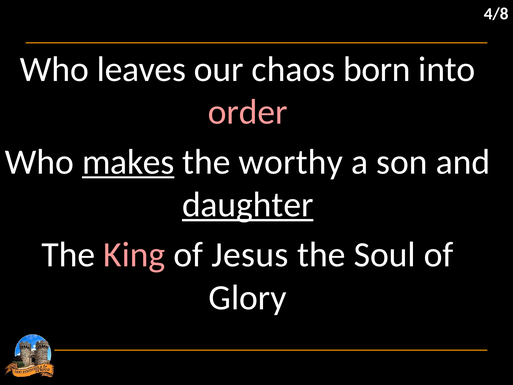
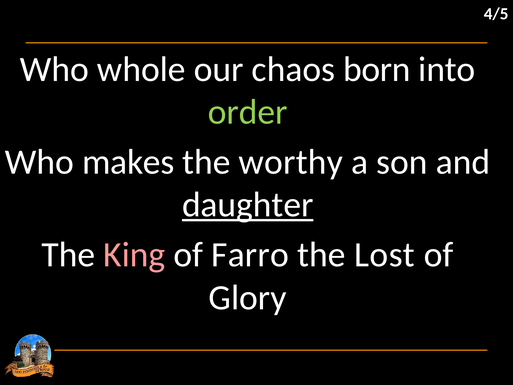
4/8: 4/8 -> 4/5 (496, 14)
leaves: leaves -> whole (141, 69)
order colour: pink -> light green (248, 112)
makes underline: present -> none (128, 162)
Jesus: Jesus -> Farro (250, 255)
Soul: Soul -> Lost (385, 255)
